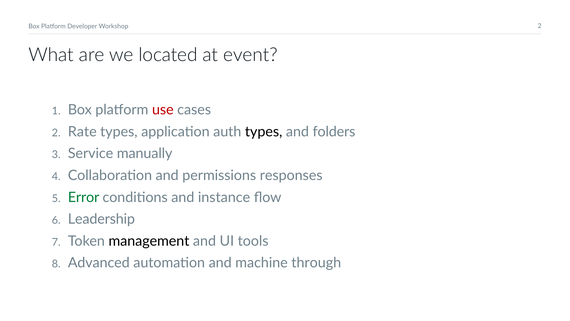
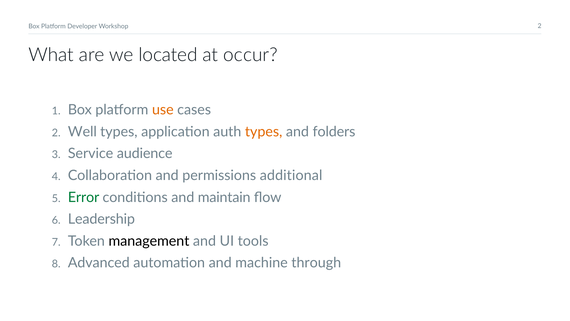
event: event -> occur (250, 55)
use colour: red -> orange (163, 110)
Rate: Rate -> Well (82, 132)
types colour: black -> orange (264, 132)
manually: manually -> audience (145, 153)
responses: responses -> additional (291, 175)
instance: instance -> maintain (224, 197)
